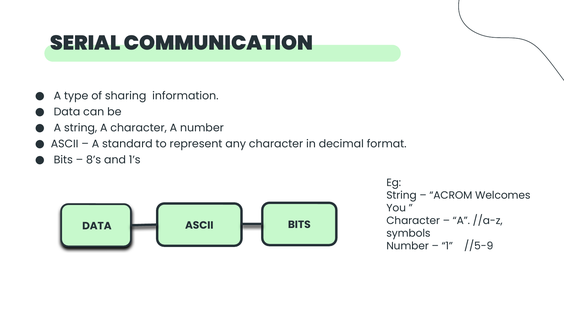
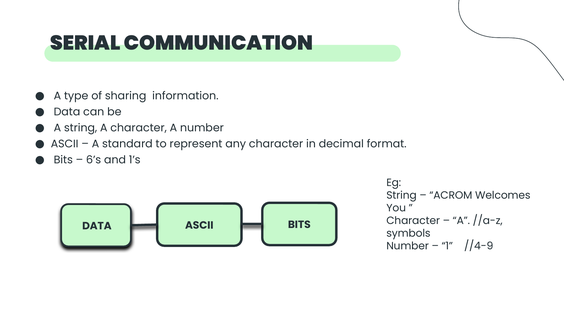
8’s: 8’s -> 6’s (94, 160)
//5-9: //5-9 -> //4-9 (479, 246)
